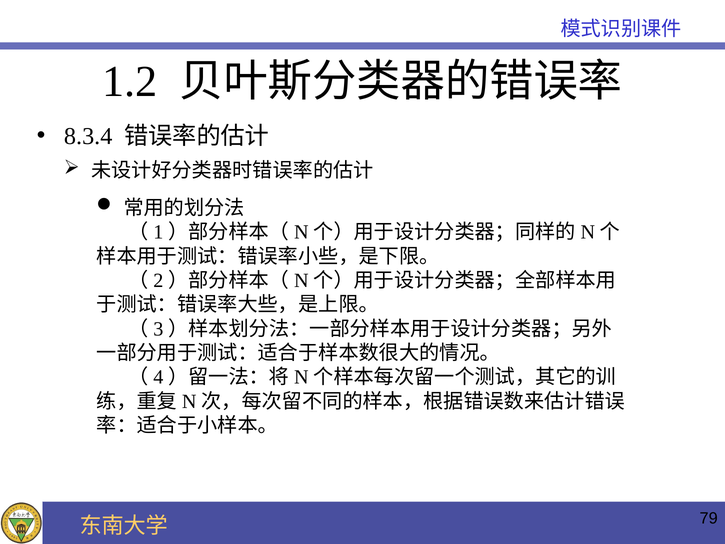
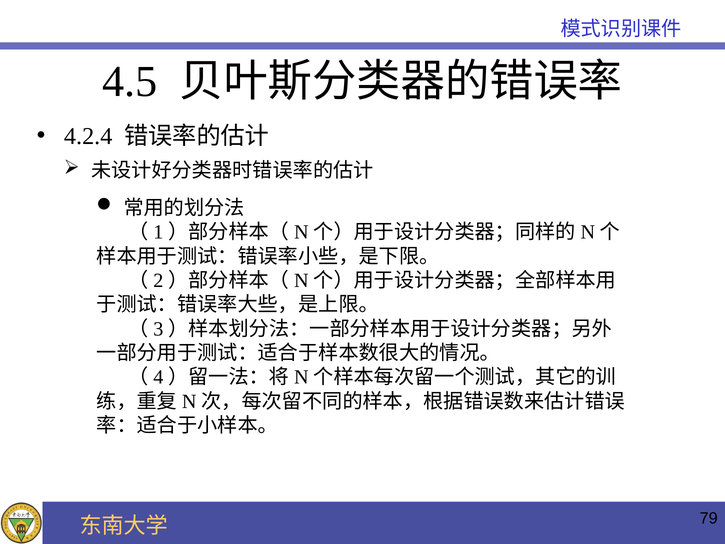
1.2: 1.2 -> 4.5 (130, 82)
8.3.4: 8.3.4 -> 4.2.4 (88, 136)
